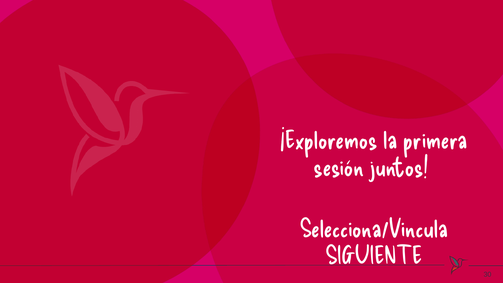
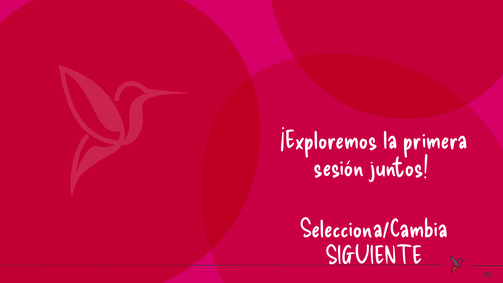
Selecciona/Vincula: Selecciona/Vincula -> Selecciona/Cambia (374, 229)
